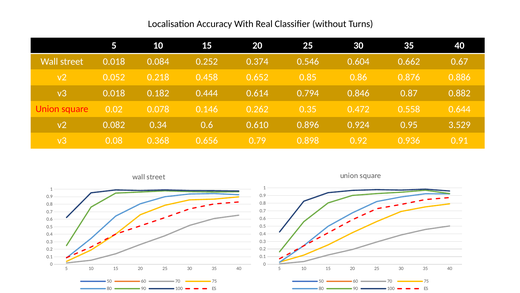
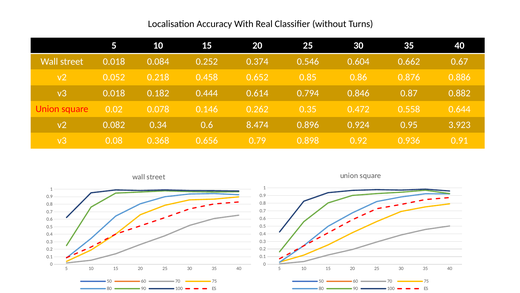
0.610: 0.610 -> 8.474 (257, 125)
3.529: 3.529 -> 3.923 (460, 125)
